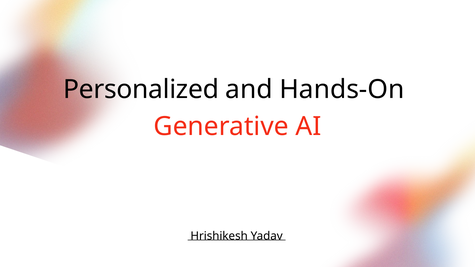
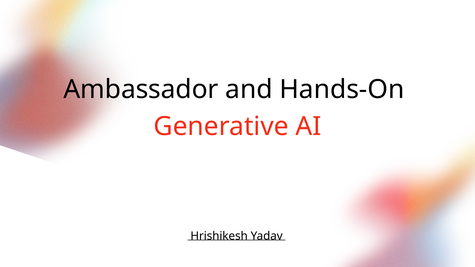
Personalized: Personalized -> Ambassador (141, 89)
